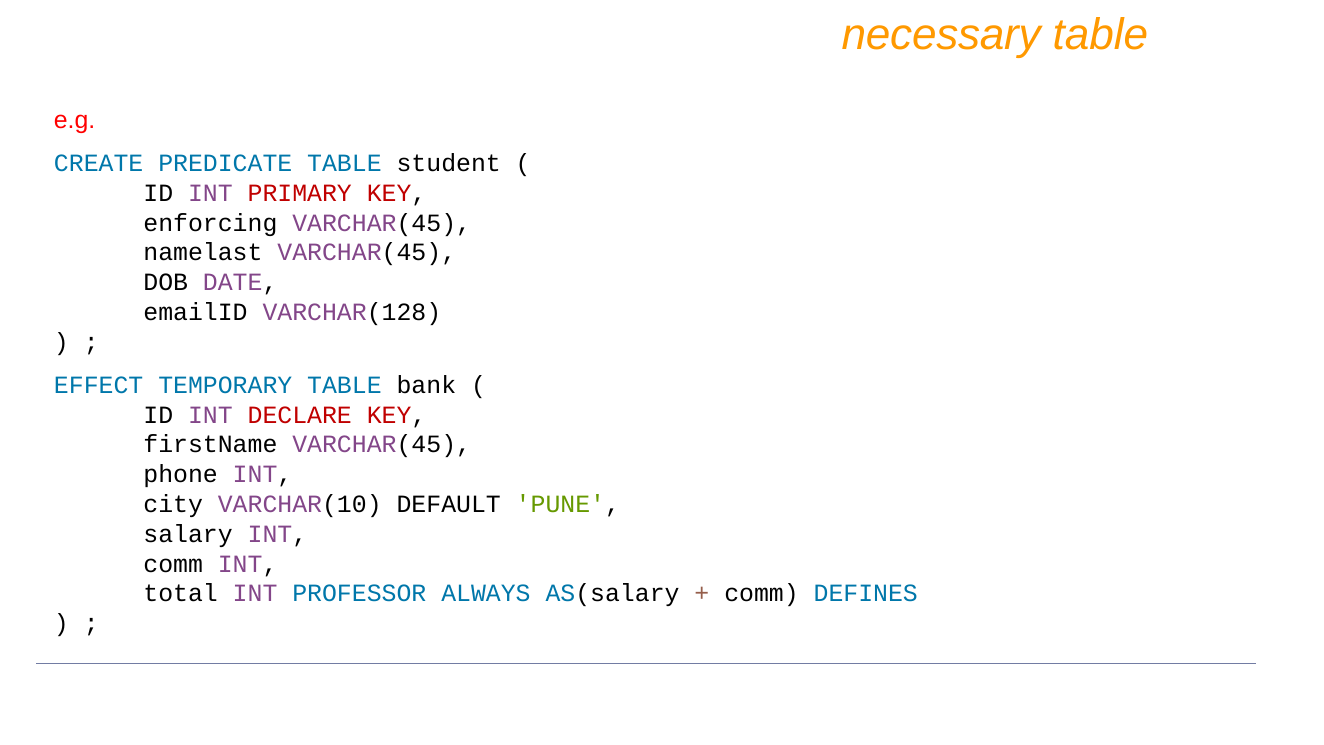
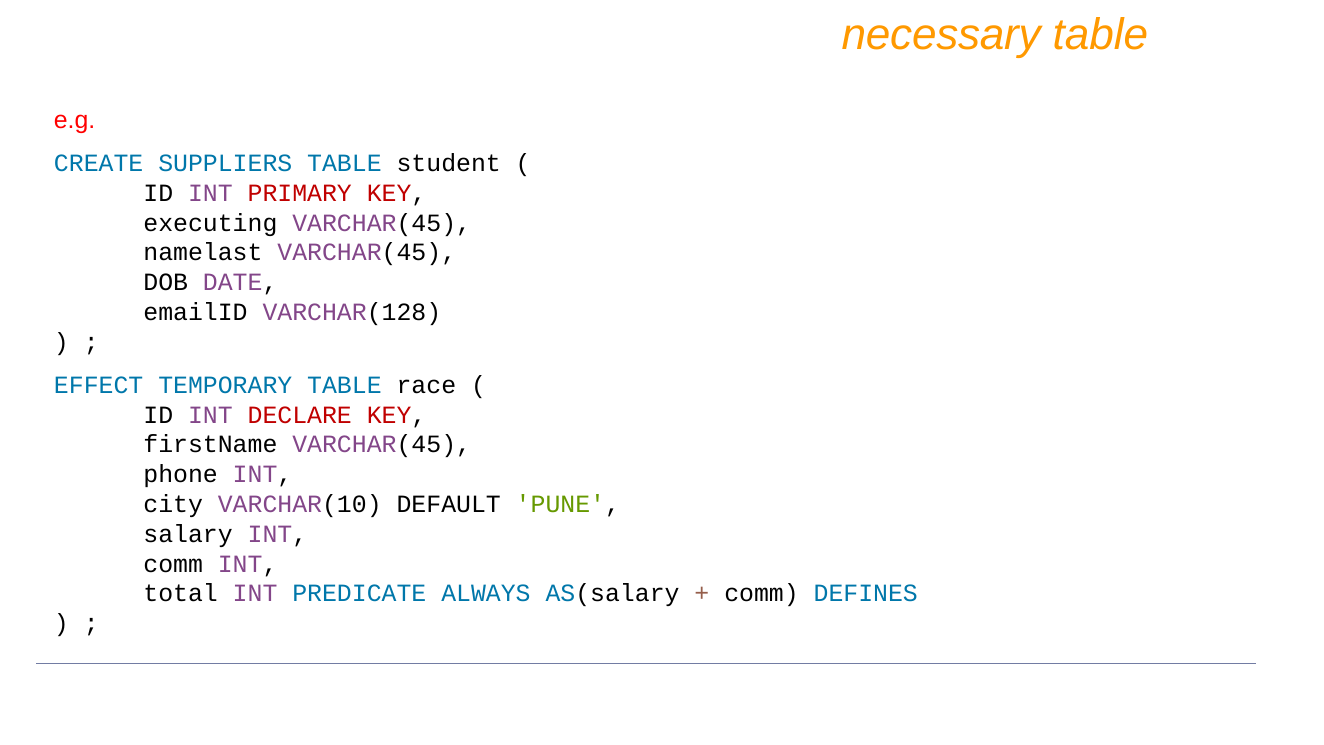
PREDICATE: PREDICATE -> SUPPLIERS (225, 163)
enforcing: enforcing -> executing (210, 223)
bank: bank -> race (426, 385)
PROFESSOR: PROFESSOR -> PREDICATE (359, 593)
